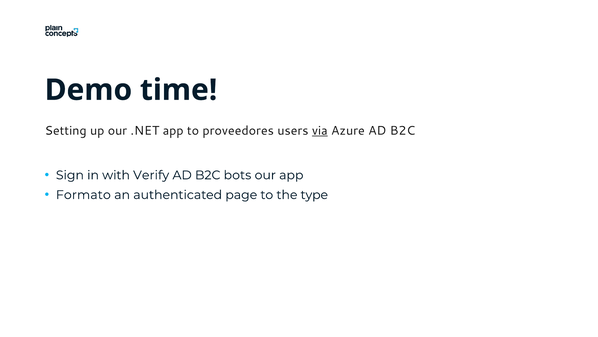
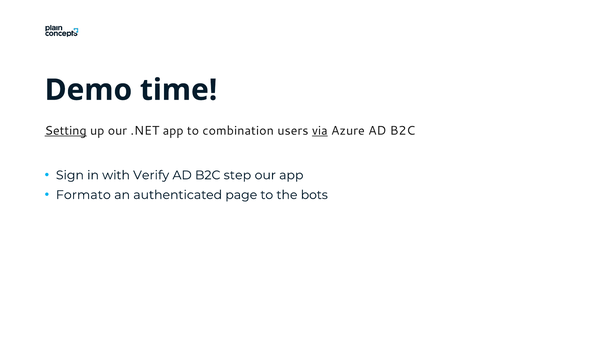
Setting underline: none -> present (66, 130)
proveedores: proveedores -> combination (238, 130)
bots: bots -> step (237, 175)
type: type -> bots (314, 195)
